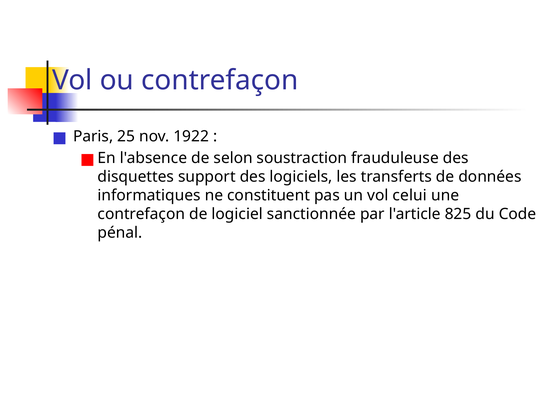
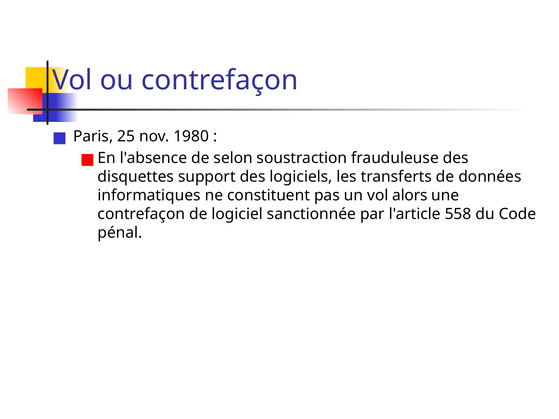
1922: 1922 -> 1980 (191, 137)
celui: celui -> alors (410, 196)
825: 825 -> 558 (458, 214)
